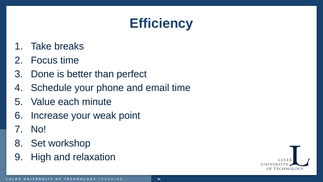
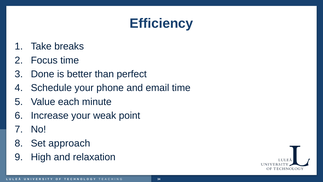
workshop: workshop -> approach (69, 143)
